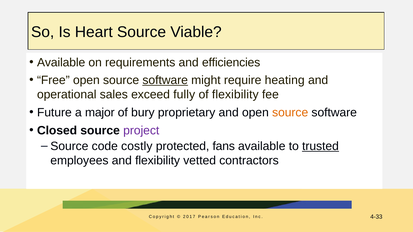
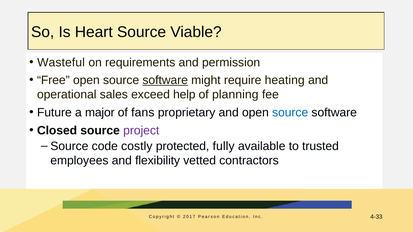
Available: Available -> Wasteful (61, 62)
efficiencies: efficiencies -> permission (231, 62)
fully: fully -> help (184, 95)
of flexibility: flexibility -> planning (235, 95)
bury: bury -> fans (143, 113)
source colour: orange -> blue (290, 113)
fans: fans -> fully (224, 146)
trusted underline: present -> none (321, 146)
